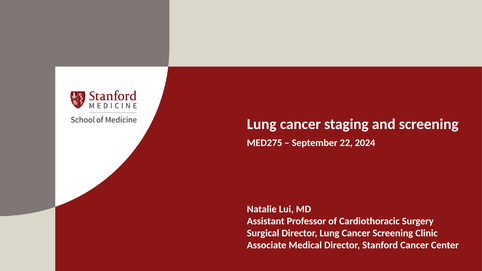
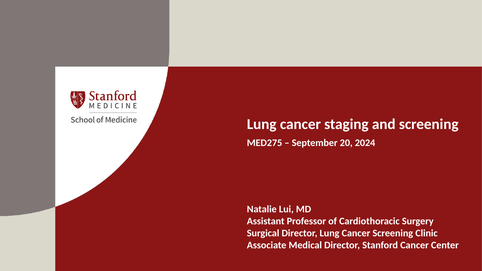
22: 22 -> 20 (346, 143)
